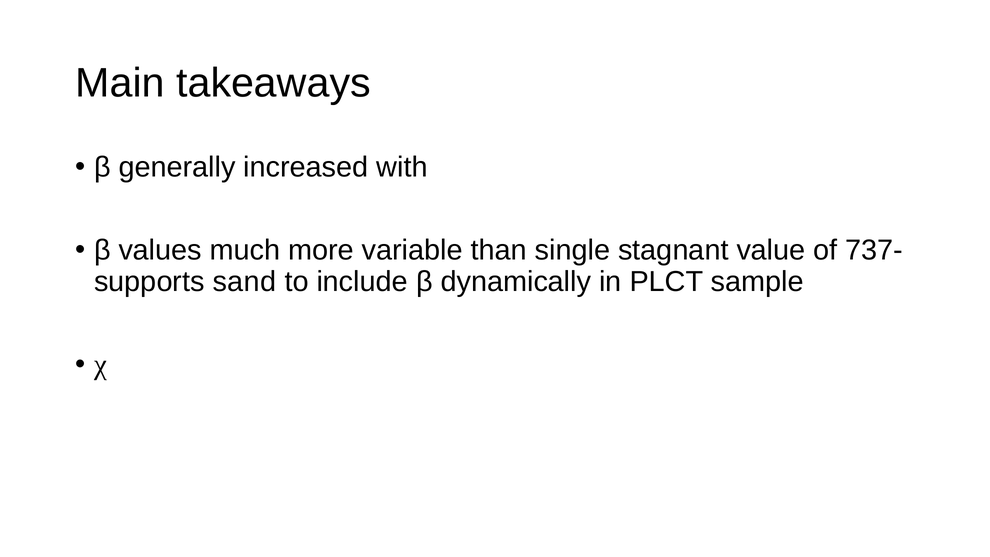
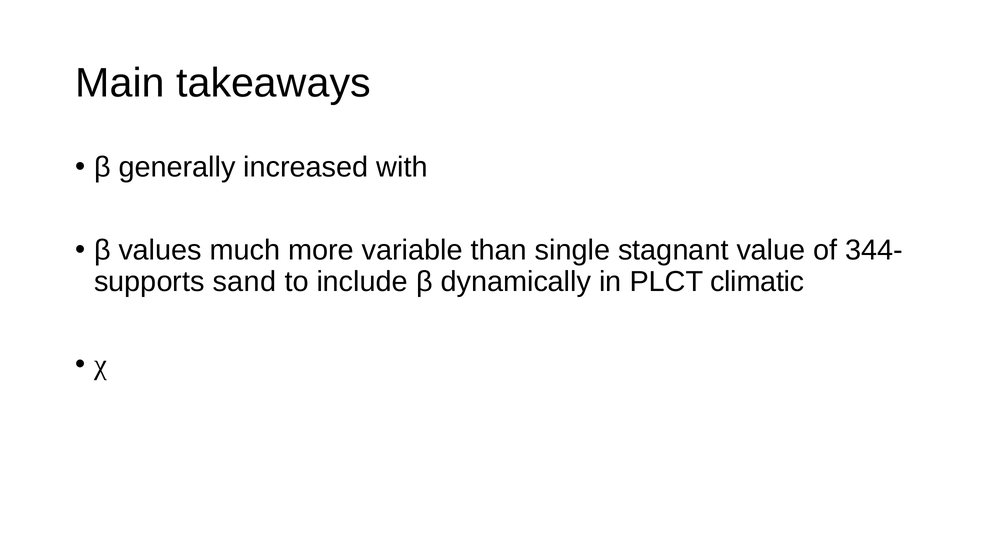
737-: 737- -> 344- (874, 250)
sample: sample -> climatic (757, 282)
